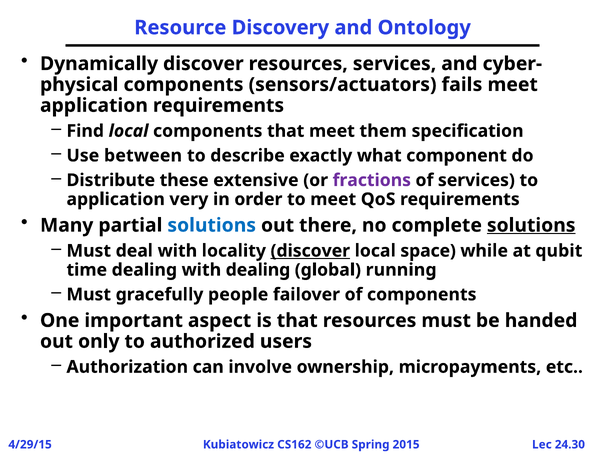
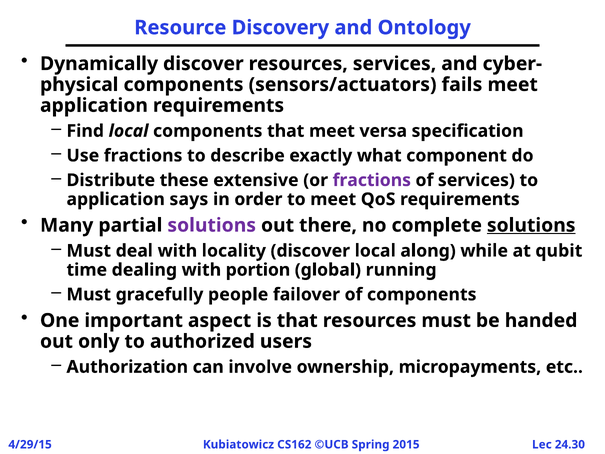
them: them -> versa (383, 131)
Use between: between -> fractions (143, 156)
very: very -> says (189, 199)
solutions colour: blue -> purple (212, 225)
discover underline: present -> none (310, 251)
space: space -> along (428, 251)
with dealing: dealing -> portion (258, 270)
